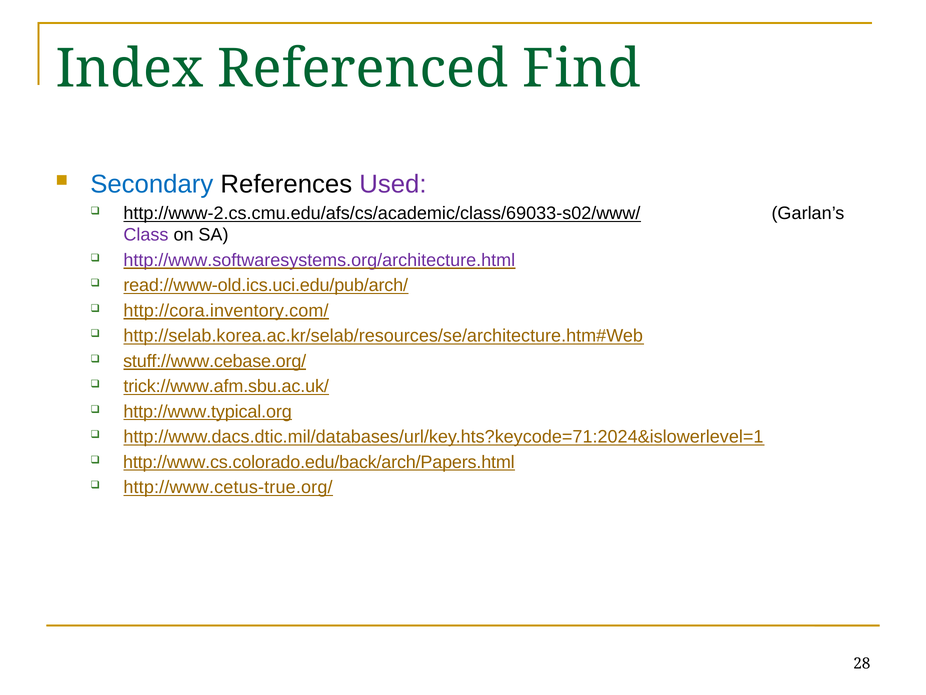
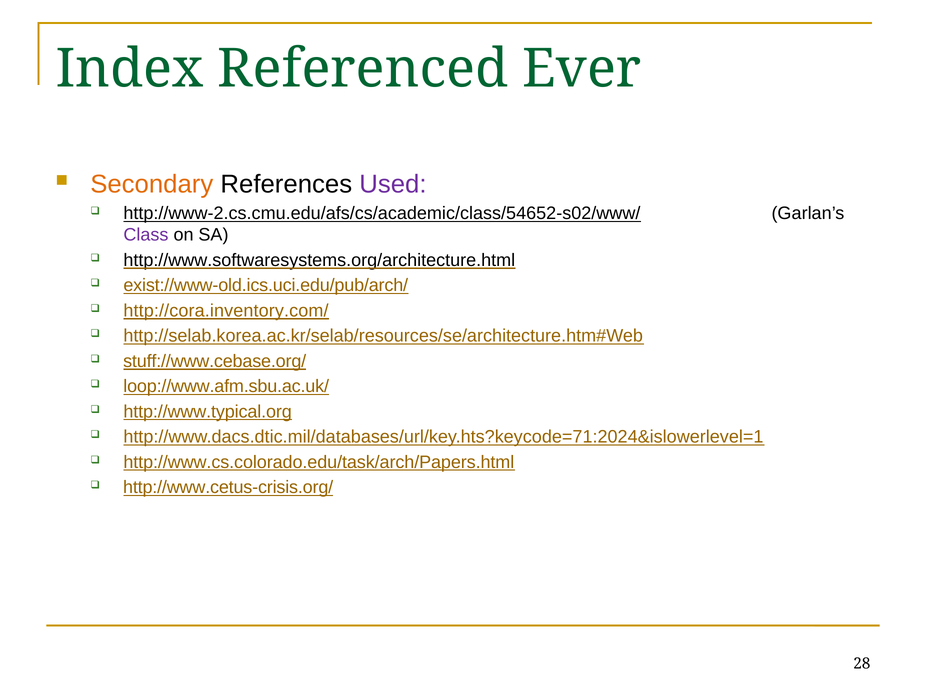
Find: Find -> Ever (582, 69)
Secondary colour: blue -> orange (152, 184)
http://www-2.cs.cmu.edu/afs/cs/academic/class/69033-s02/www/: http://www-2.cs.cmu.edu/afs/cs/academic/class/69033-s02/www/ -> http://www-2.cs.cmu.edu/afs/cs/academic/class/54652-s02/www/ (382, 213)
http://www.softwaresystems.org/architecture.html colour: purple -> black (319, 260)
read://www-old.ics.uci.edu/pub/arch/: read://www-old.ics.uci.edu/pub/arch/ -> exist://www-old.ics.uci.edu/pub/arch/ (266, 285)
trick://www.afm.sbu.ac.uk/: trick://www.afm.sbu.ac.uk/ -> loop://www.afm.sbu.ac.uk/ (226, 386)
http://www.cs.colorado.edu/back/arch/Papers.html: http://www.cs.colorado.edu/back/arch/Papers.html -> http://www.cs.colorado.edu/task/arch/Papers.html (319, 462)
http://www.cetus-true.org/: http://www.cetus-true.org/ -> http://www.cetus-crisis.org/ (228, 487)
